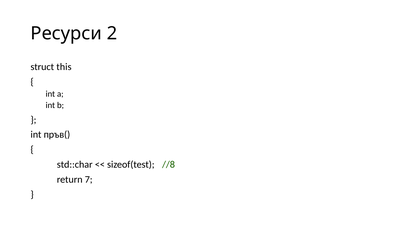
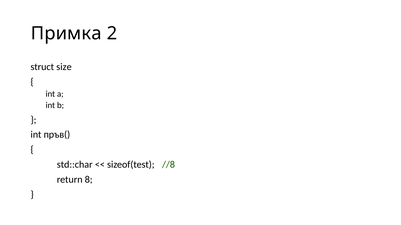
Ресурси: Ресурси -> Примка (66, 34)
this: this -> size (64, 67)
7: 7 -> 8 (89, 180)
